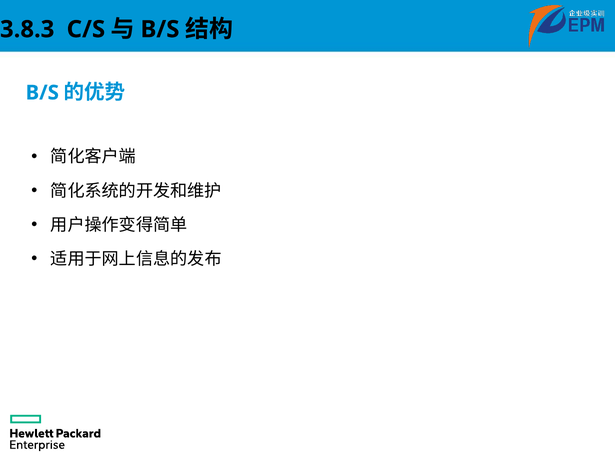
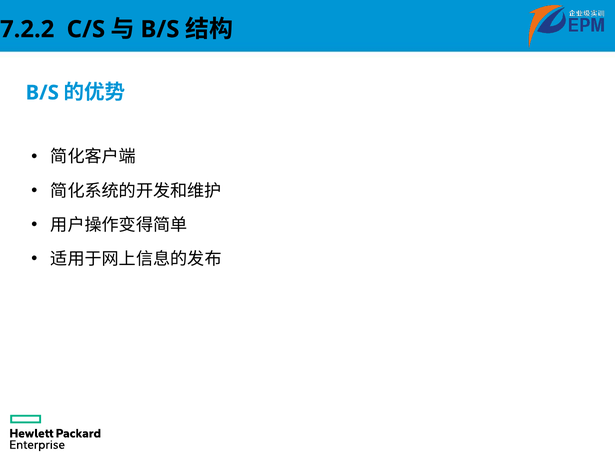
3.8.3: 3.8.3 -> 7.2.2 (27, 29)
